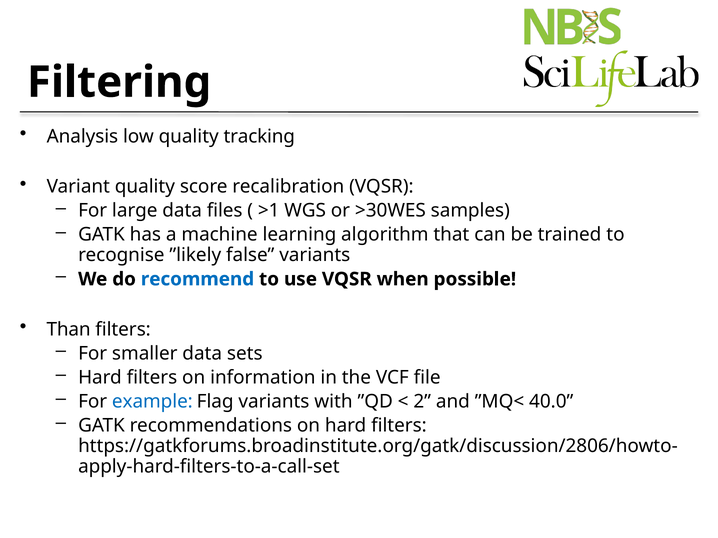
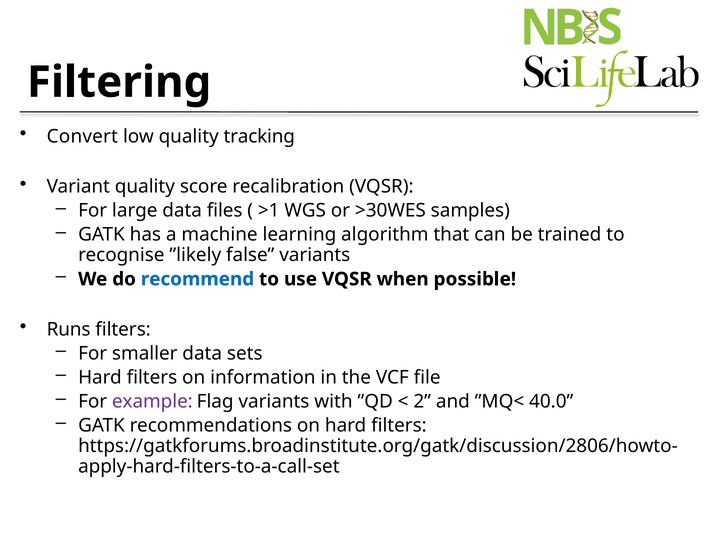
Analysis: Analysis -> Convert (82, 137)
Than: Than -> Runs (69, 330)
example colour: blue -> purple (152, 402)
